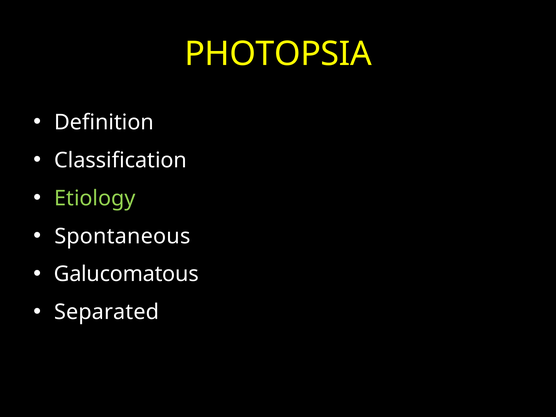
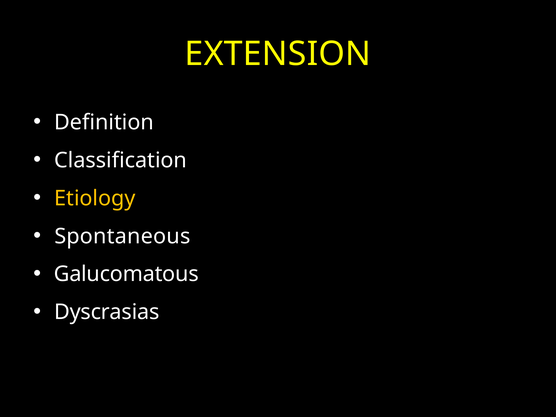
PHOTOPSIA: PHOTOPSIA -> EXTENSION (278, 54)
Etiology colour: light green -> yellow (95, 198)
Separated: Separated -> Dyscrasias (107, 312)
